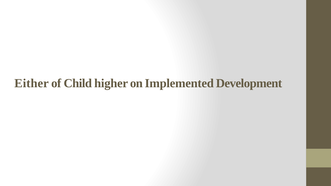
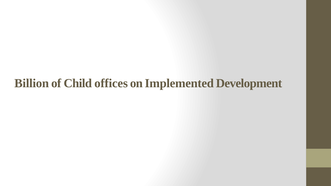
Either: Either -> Billion (32, 83)
higher: higher -> offices (111, 83)
